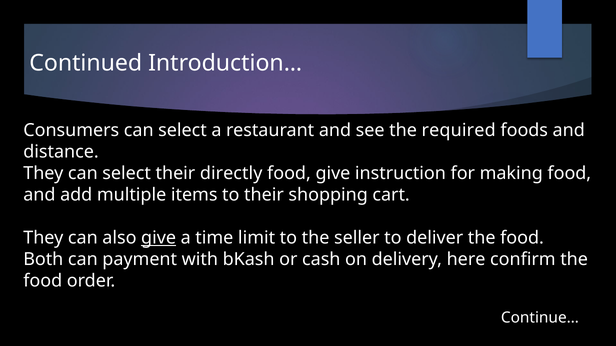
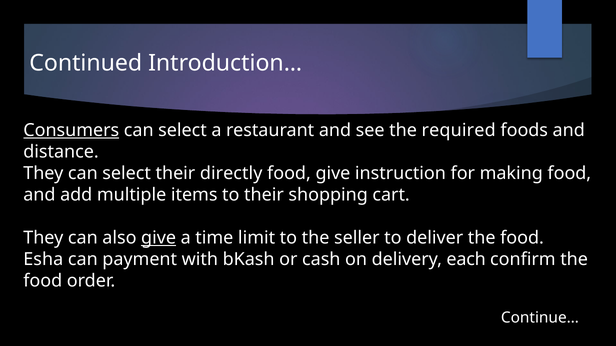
Consumers underline: none -> present (71, 130)
Both: Both -> Esha (43, 260)
here: here -> each (466, 260)
